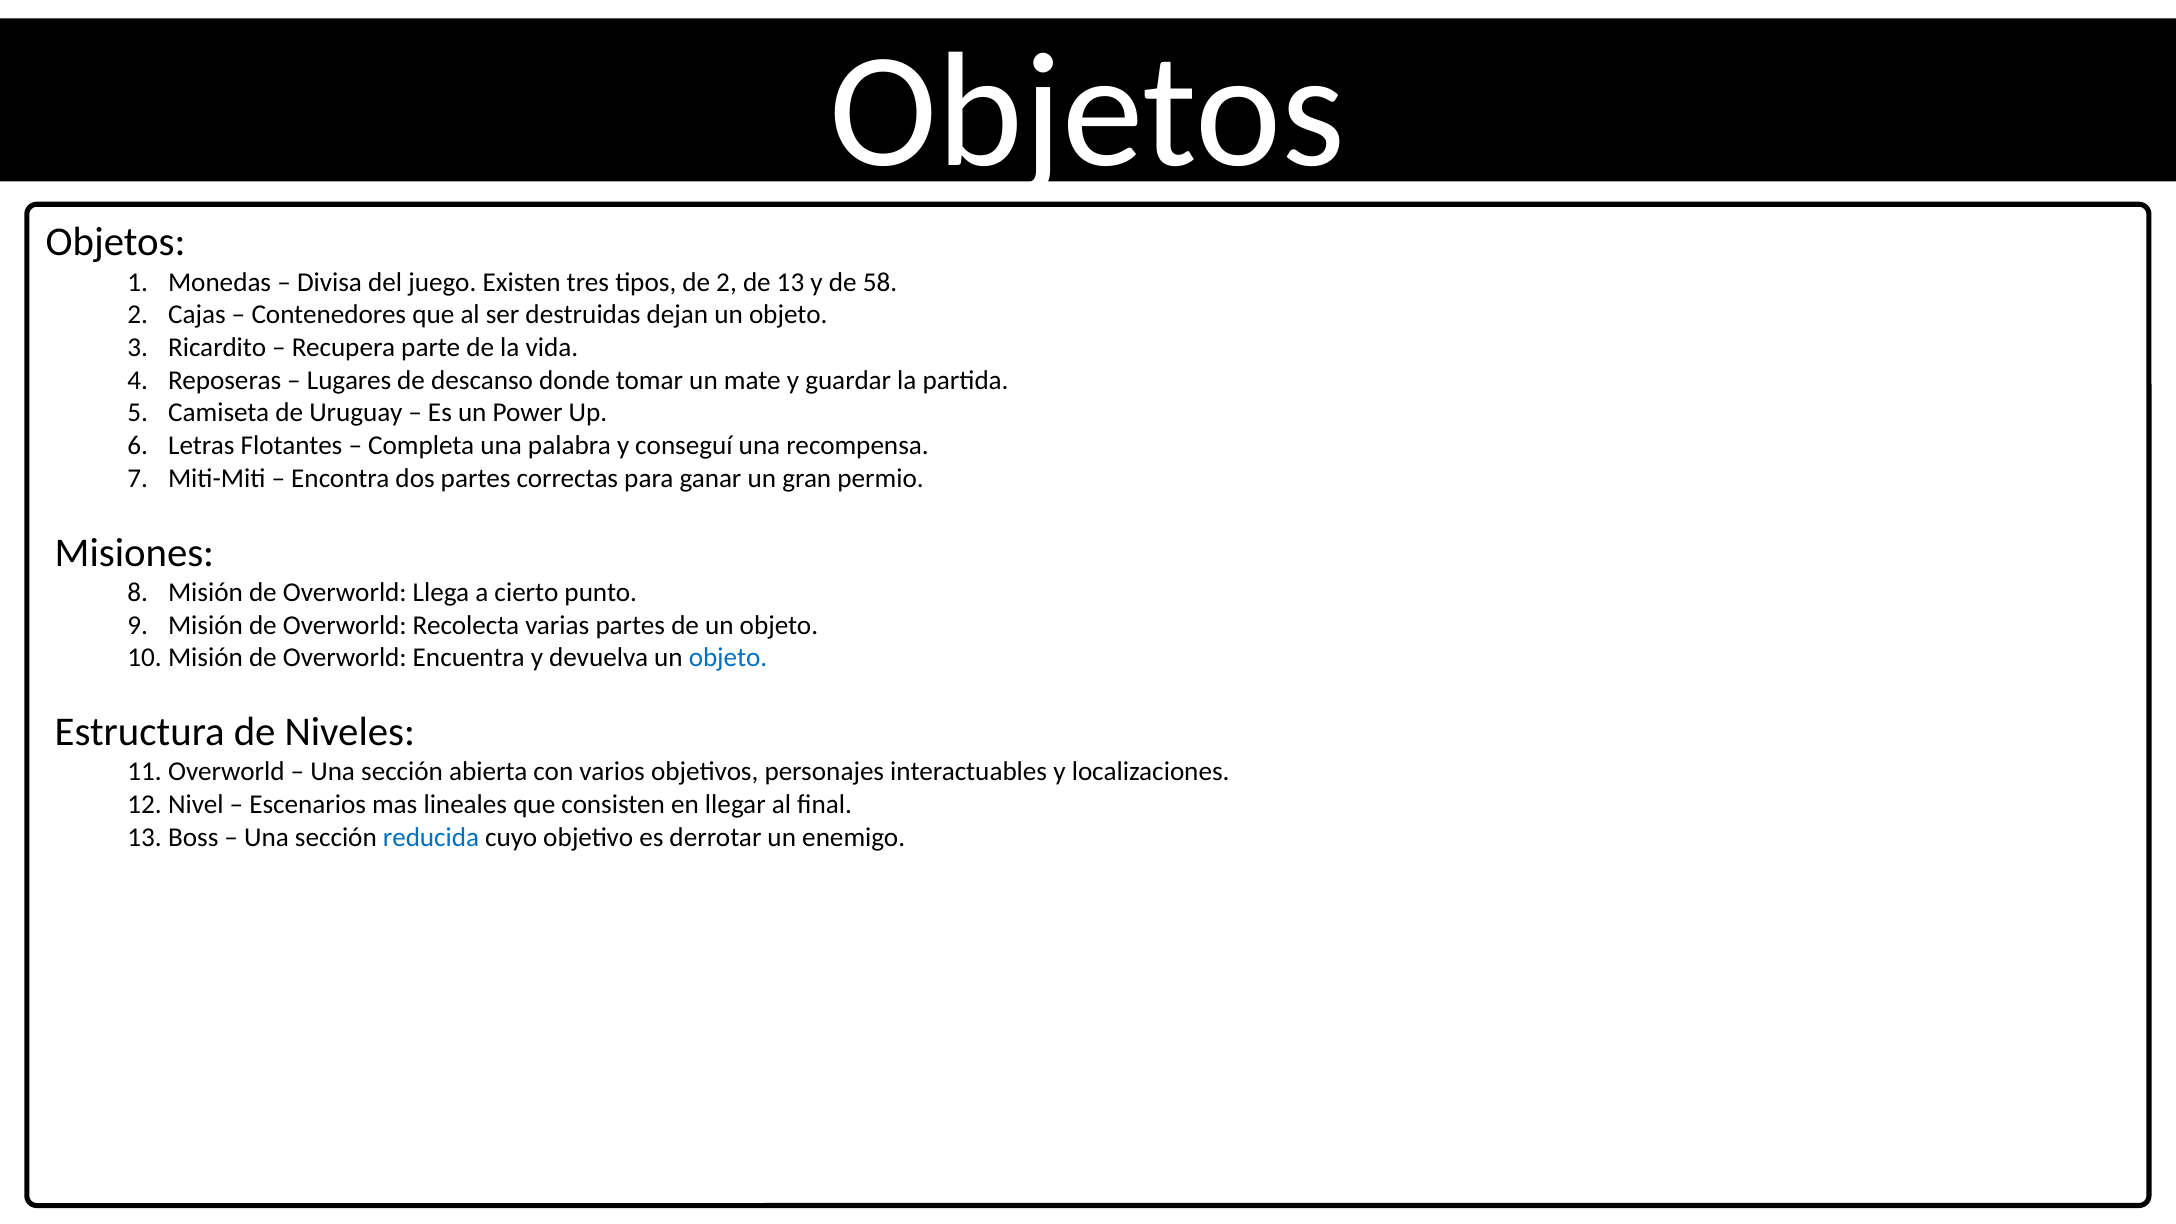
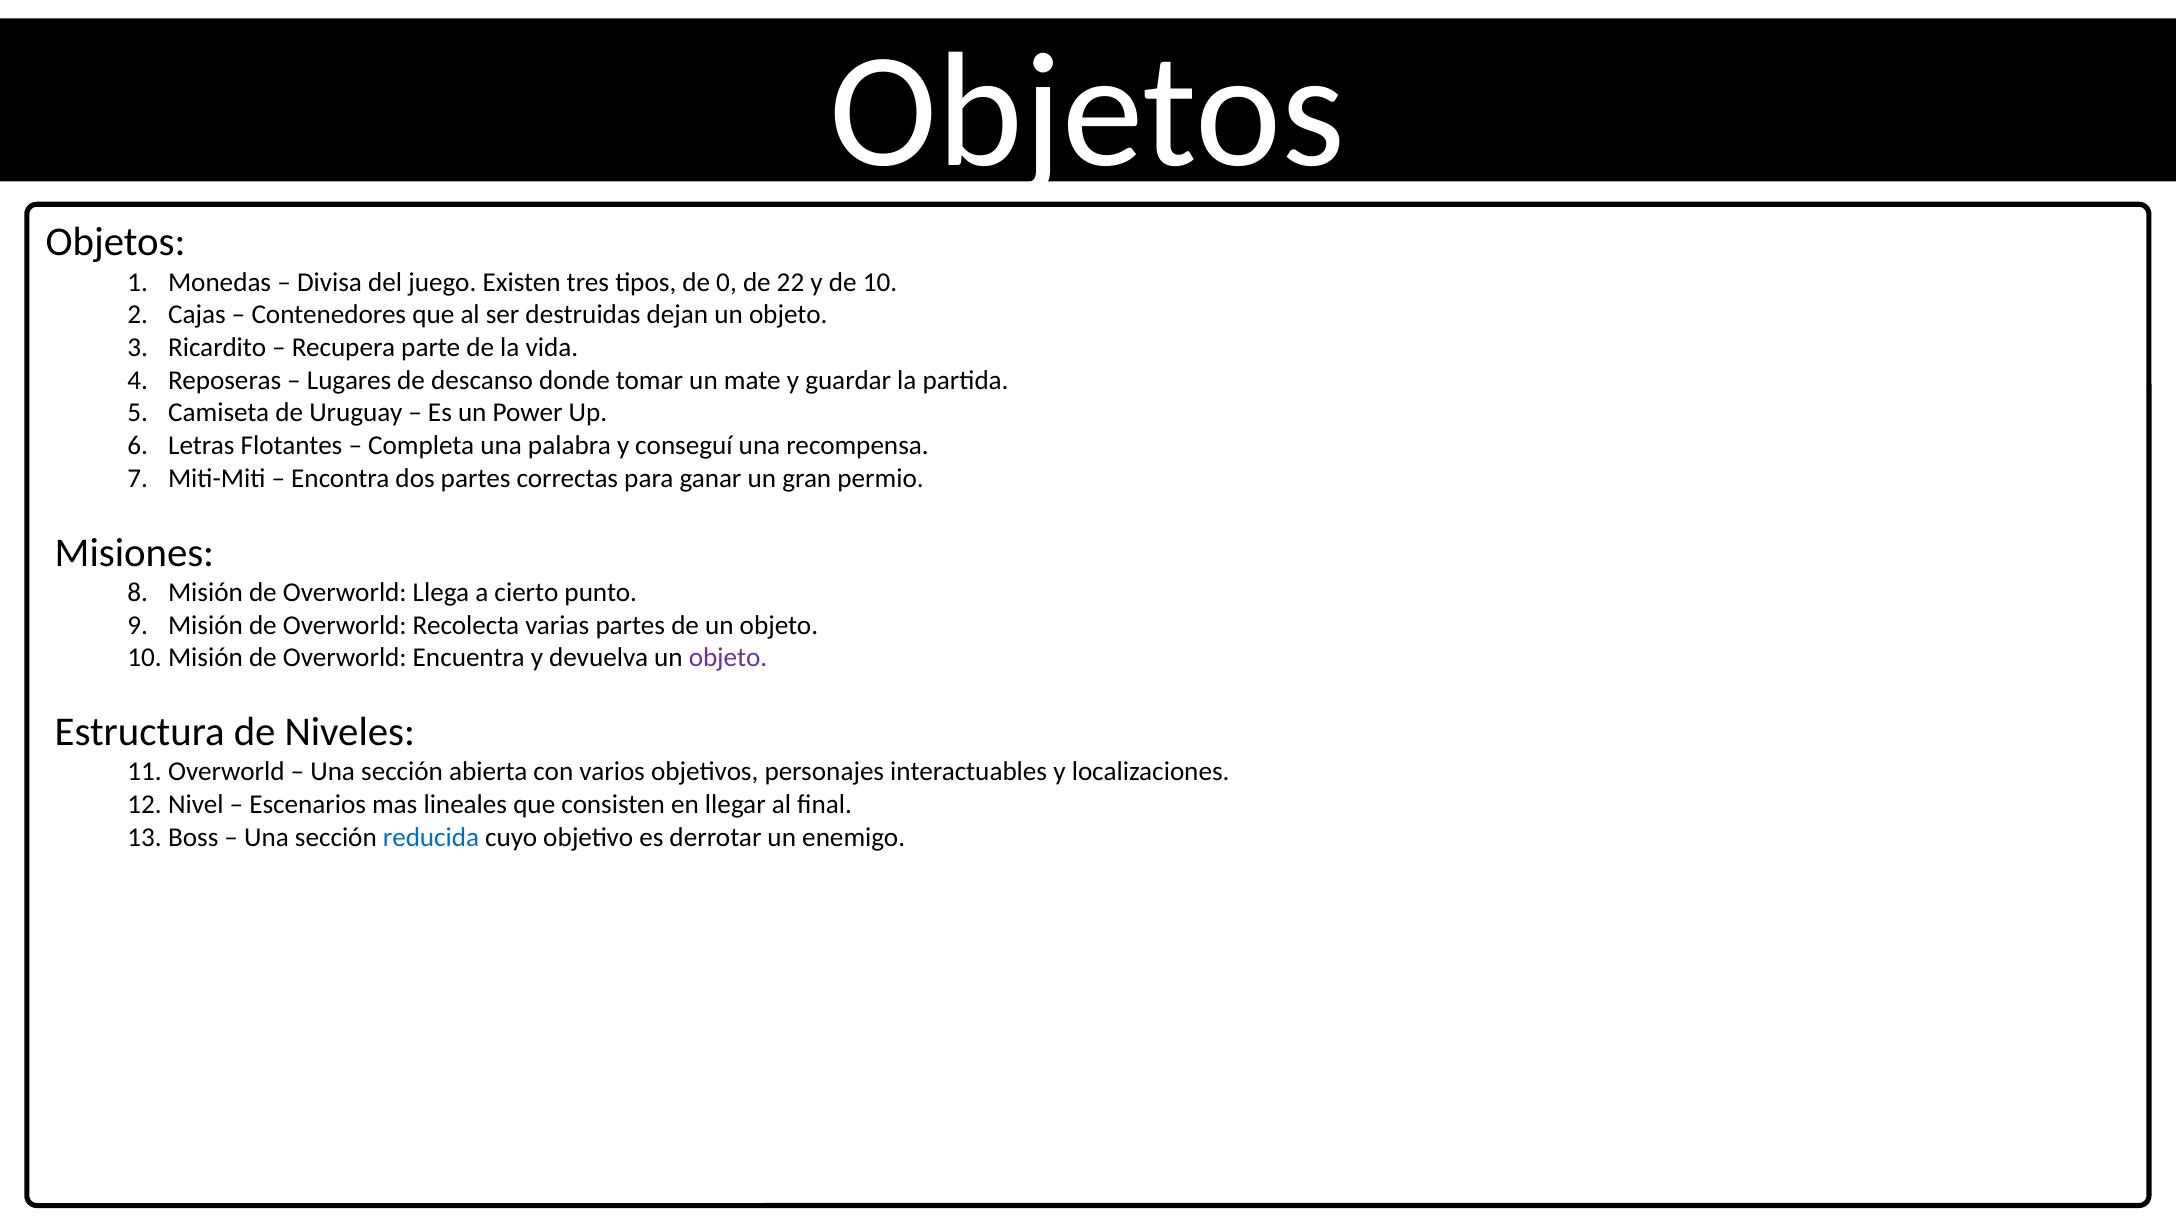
de 2: 2 -> 0 (727, 282)
13: 13 -> 22 (791, 282)
58: 58 -> 10 (880, 282)
objeto colour: blue -> purple (728, 658)
